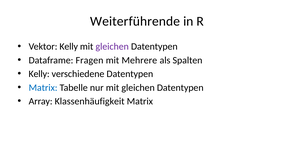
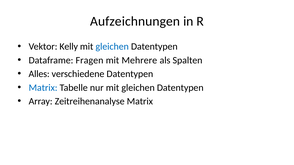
Weiterführende: Weiterführende -> Aufzeichnungen (135, 21)
gleichen colour: purple -> blue (112, 47)
Kelly: Kelly -> Alles (39, 74)
Klassenhäufigkeit: Klassenhäufigkeit -> Zeitreihenanalyse (90, 101)
